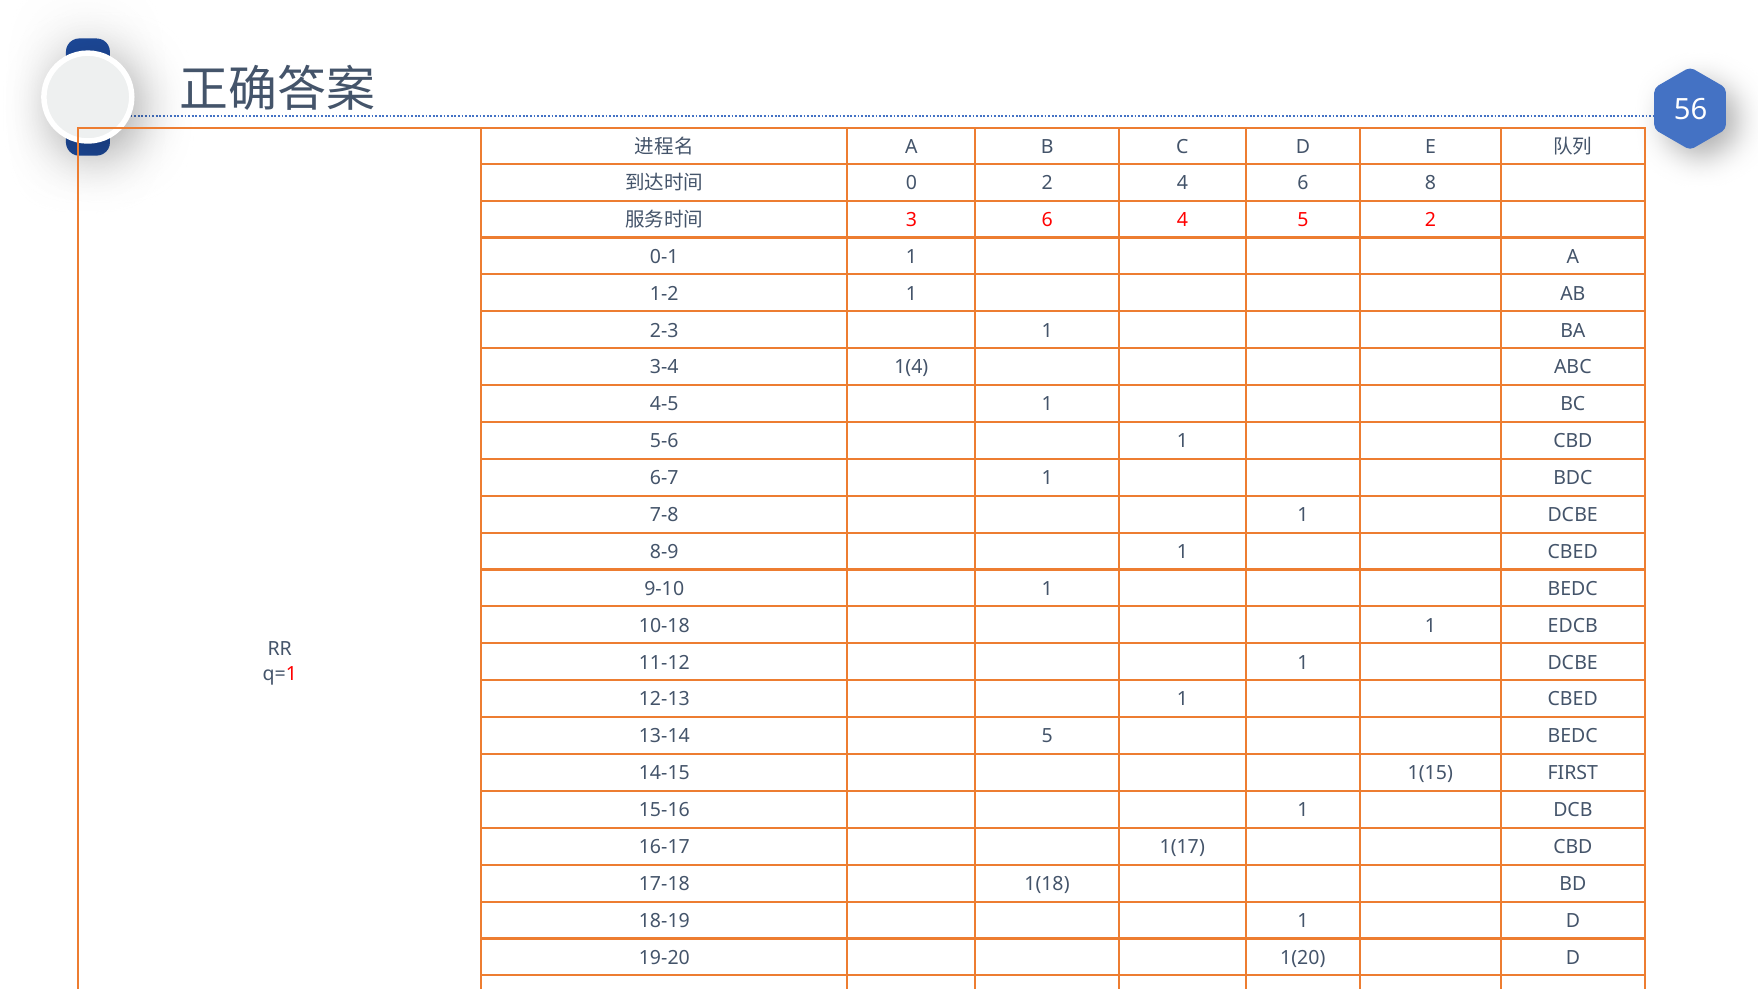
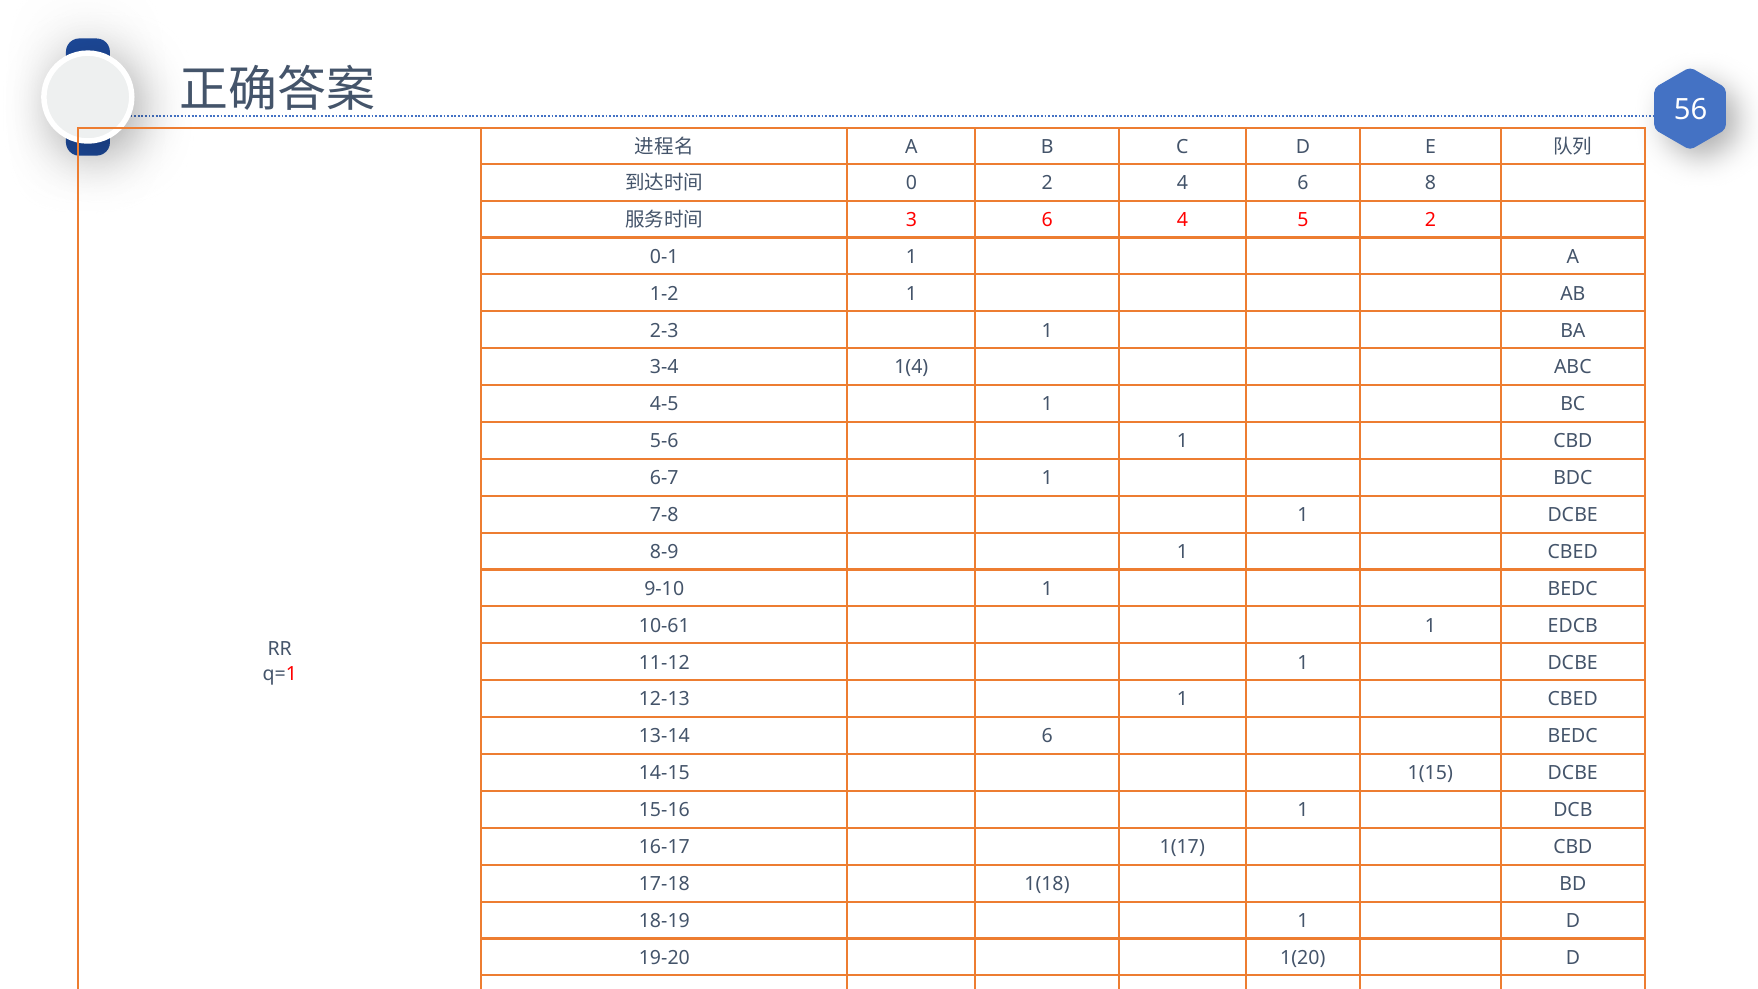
10-18: 10-18 -> 10-61 (664, 626)
13-14 5: 5 -> 6 (1047, 736)
1(15 FIRST: FIRST -> DCBE (1573, 773)
